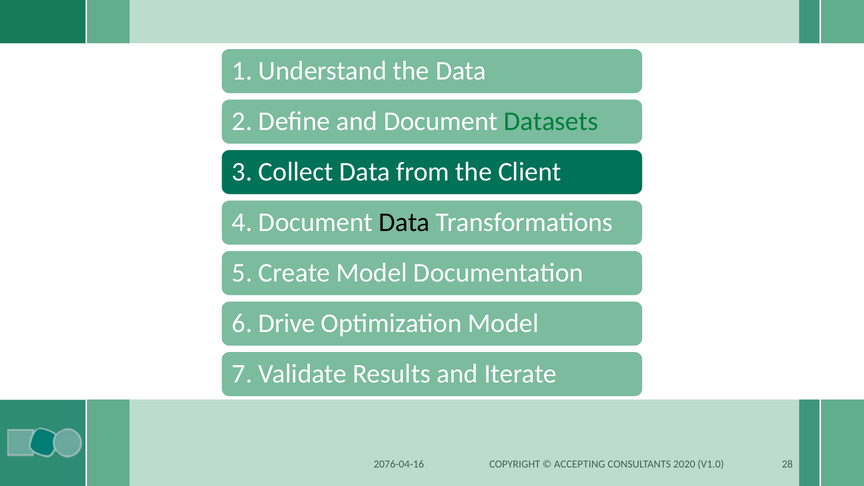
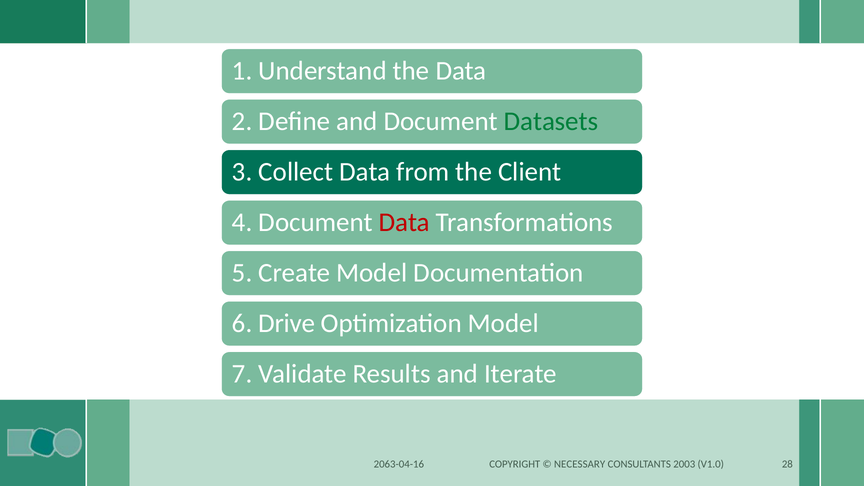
Data colour: black -> red (404, 223)
ACCEPTING: ACCEPTING -> NECESSARY (580, 464)
2020: 2020 -> 2003 (684, 464)
2076-04-16: 2076-04-16 -> 2063-04-16 (399, 464)
